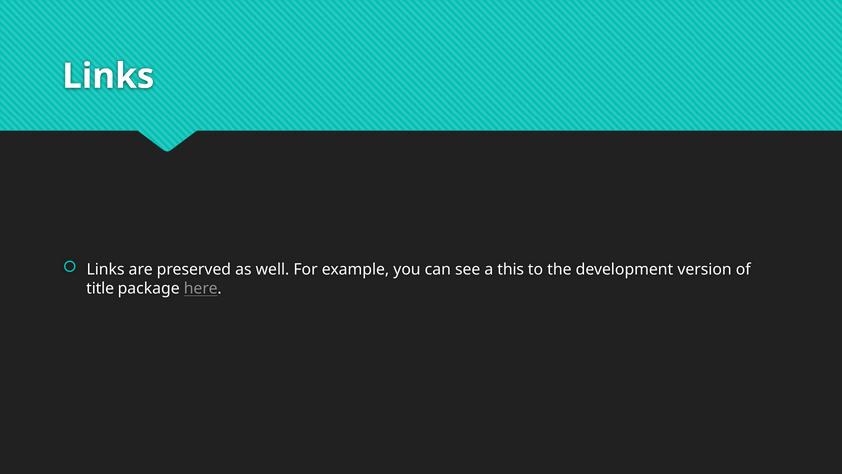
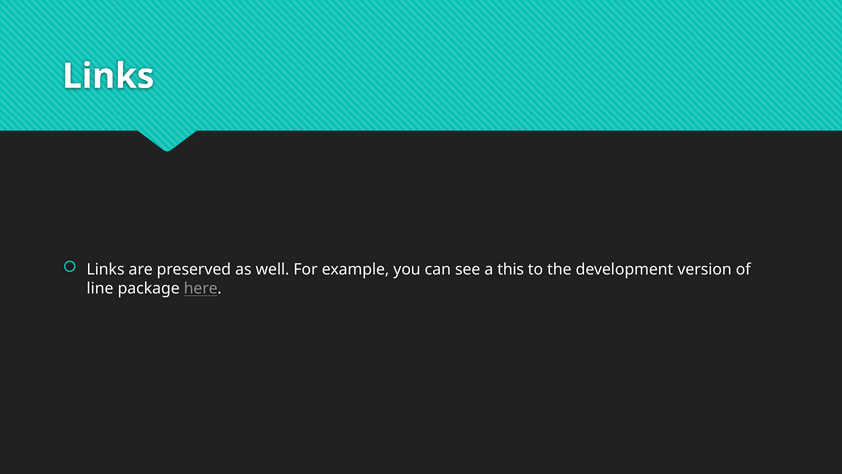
title: title -> line (100, 288)
